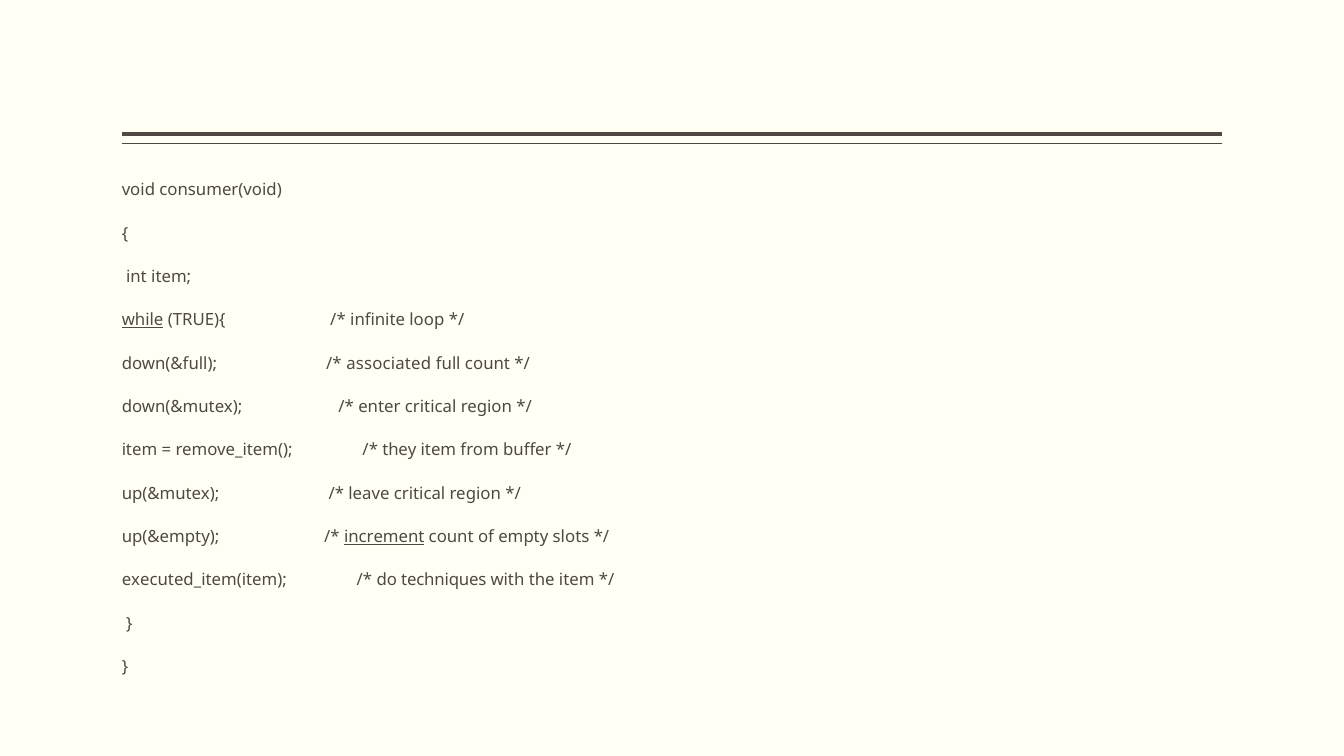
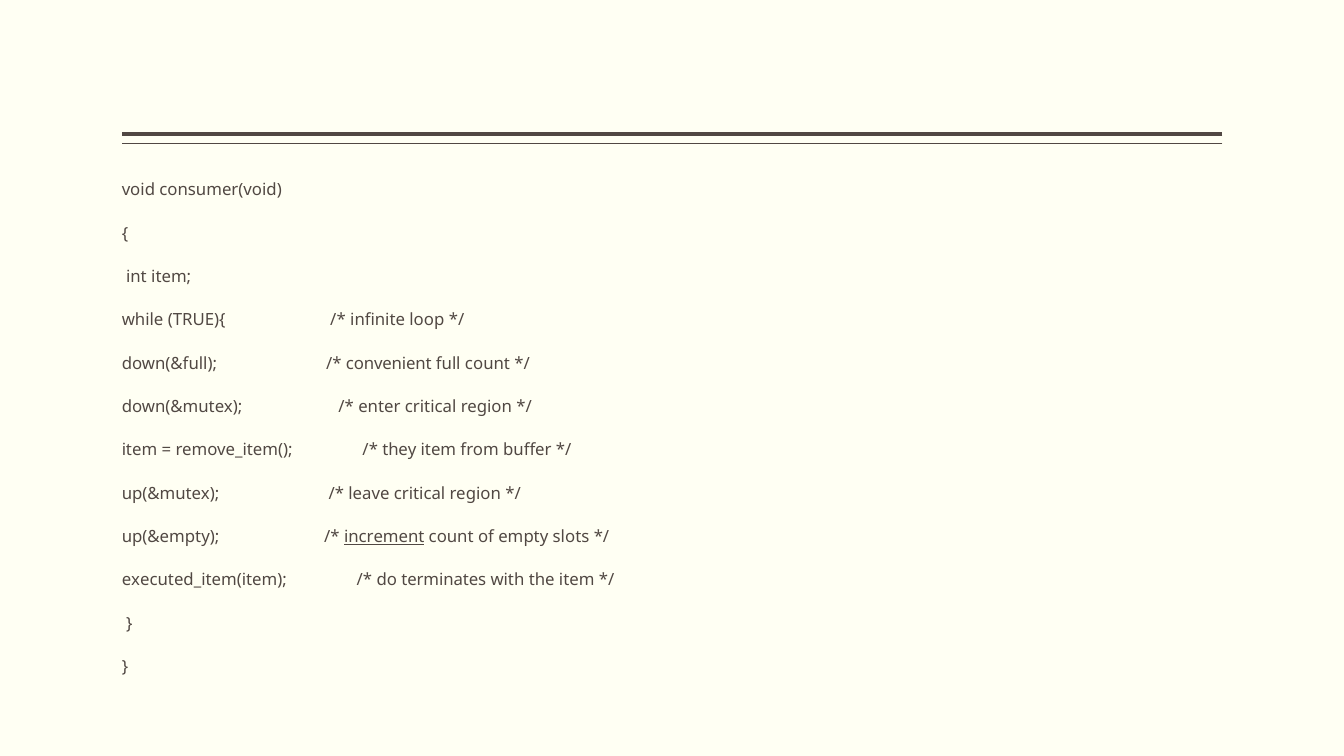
while underline: present -> none (143, 320)
associated: associated -> convenient (389, 364)
techniques: techniques -> terminates (444, 580)
